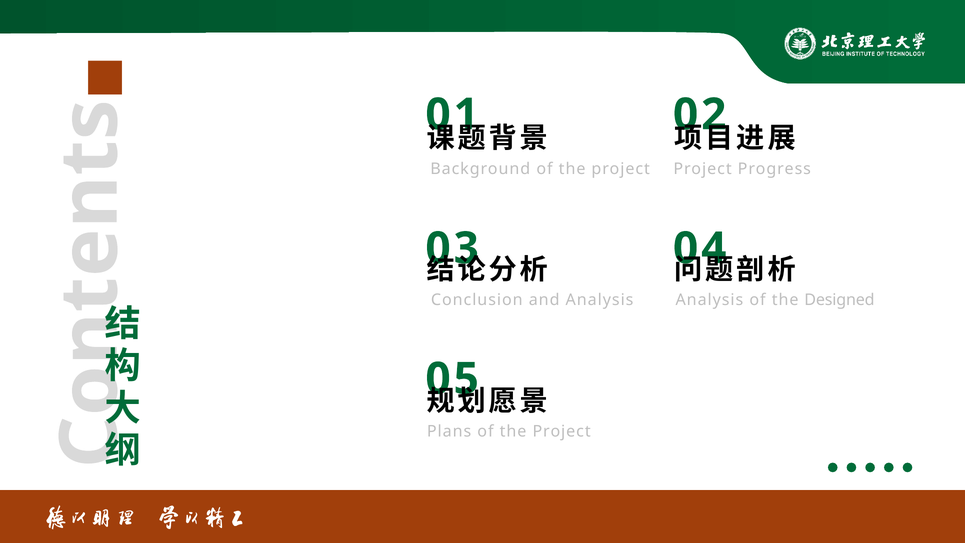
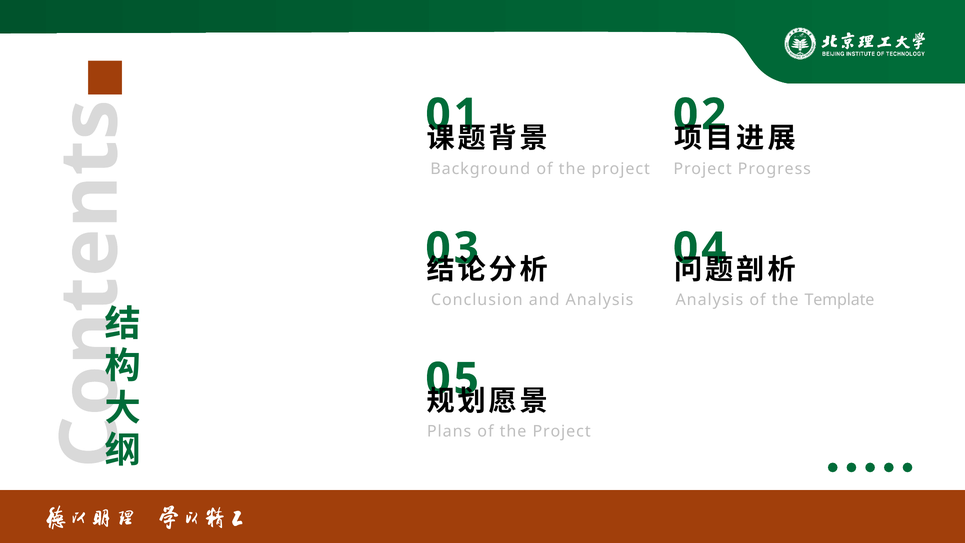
Designed: Designed -> Template (839, 300)
